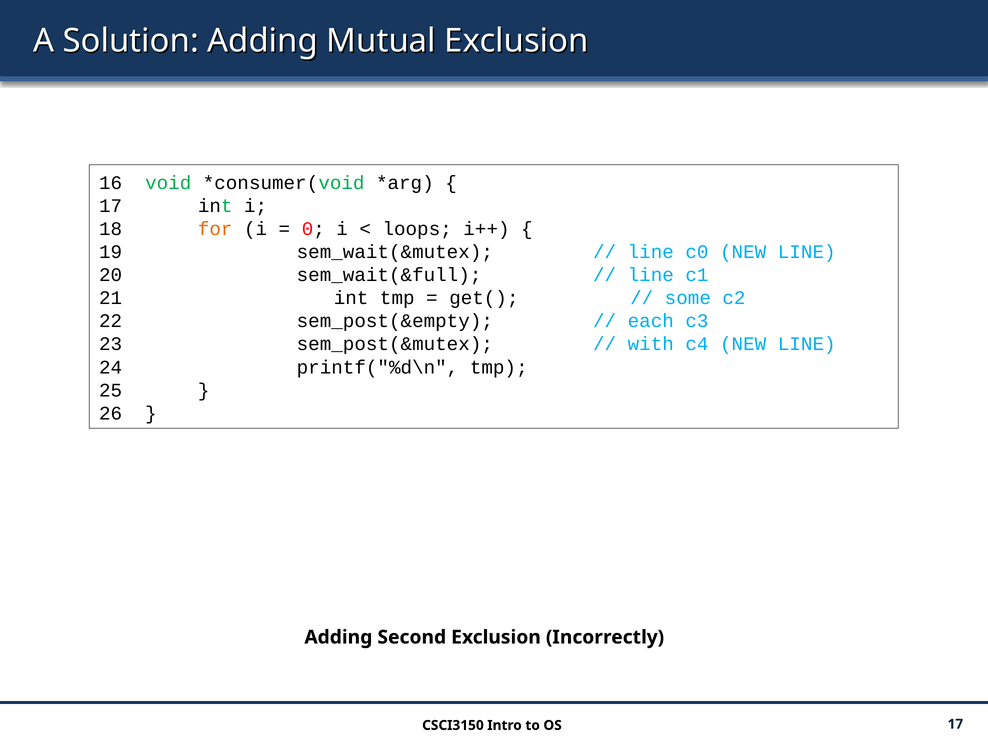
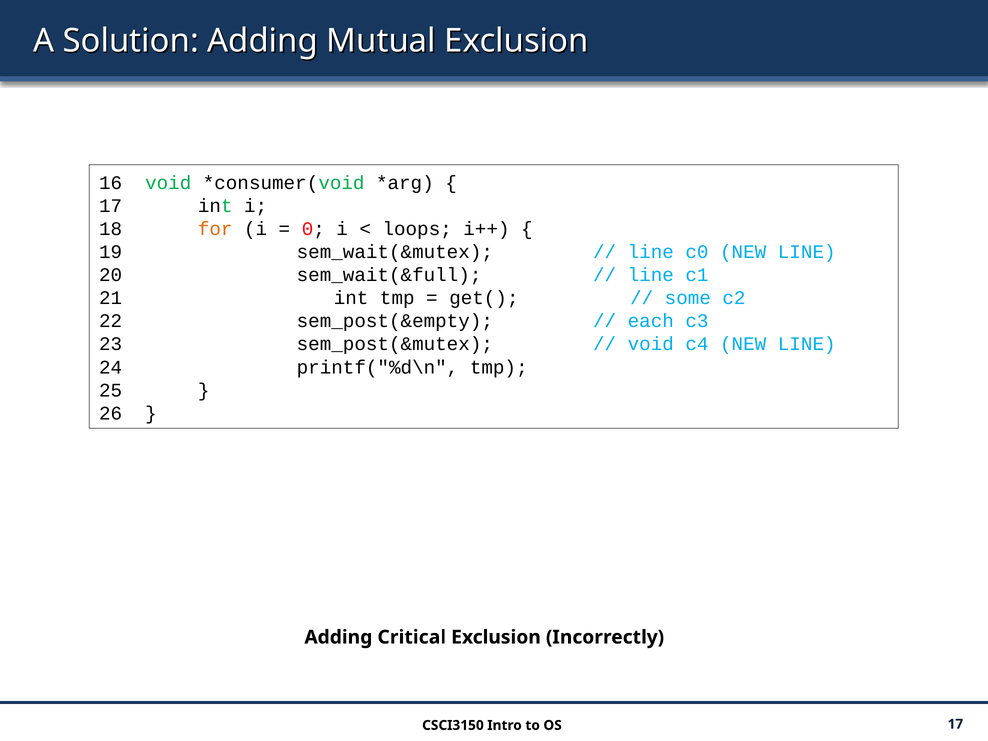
with: with -> void (651, 344)
Second: Second -> Critical (412, 637)
